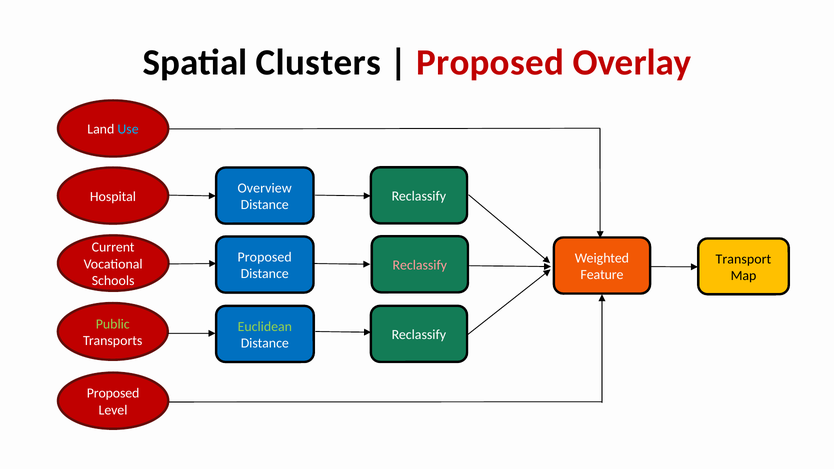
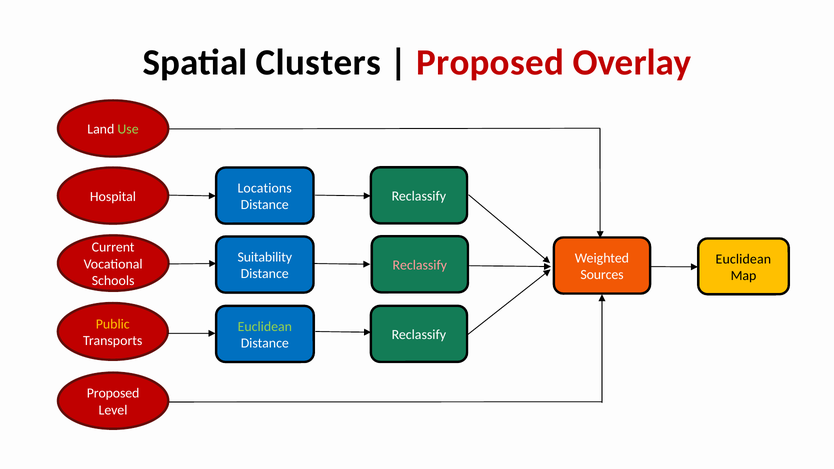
Use colour: light blue -> light green (128, 129)
Overview: Overview -> Locations (265, 188)
Proposed: Proposed -> Suitability (265, 257)
Transport: Transport -> Euclidean (743, 259)
Feature: Feature -> Sources (602, 275)
Public colour: light green -> yellow (113, 324)
